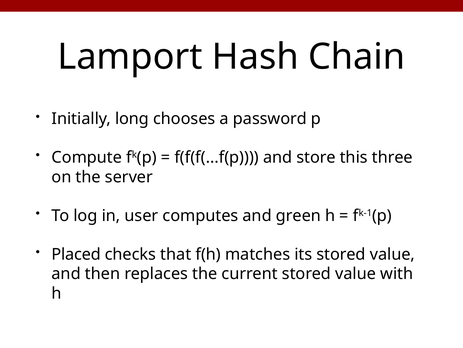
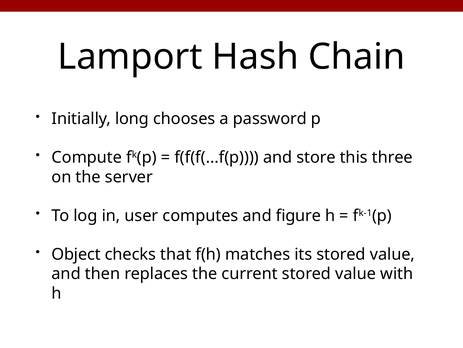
green: green -> figure (298, 215)
Placed: Placed -> Object (76, 254)
